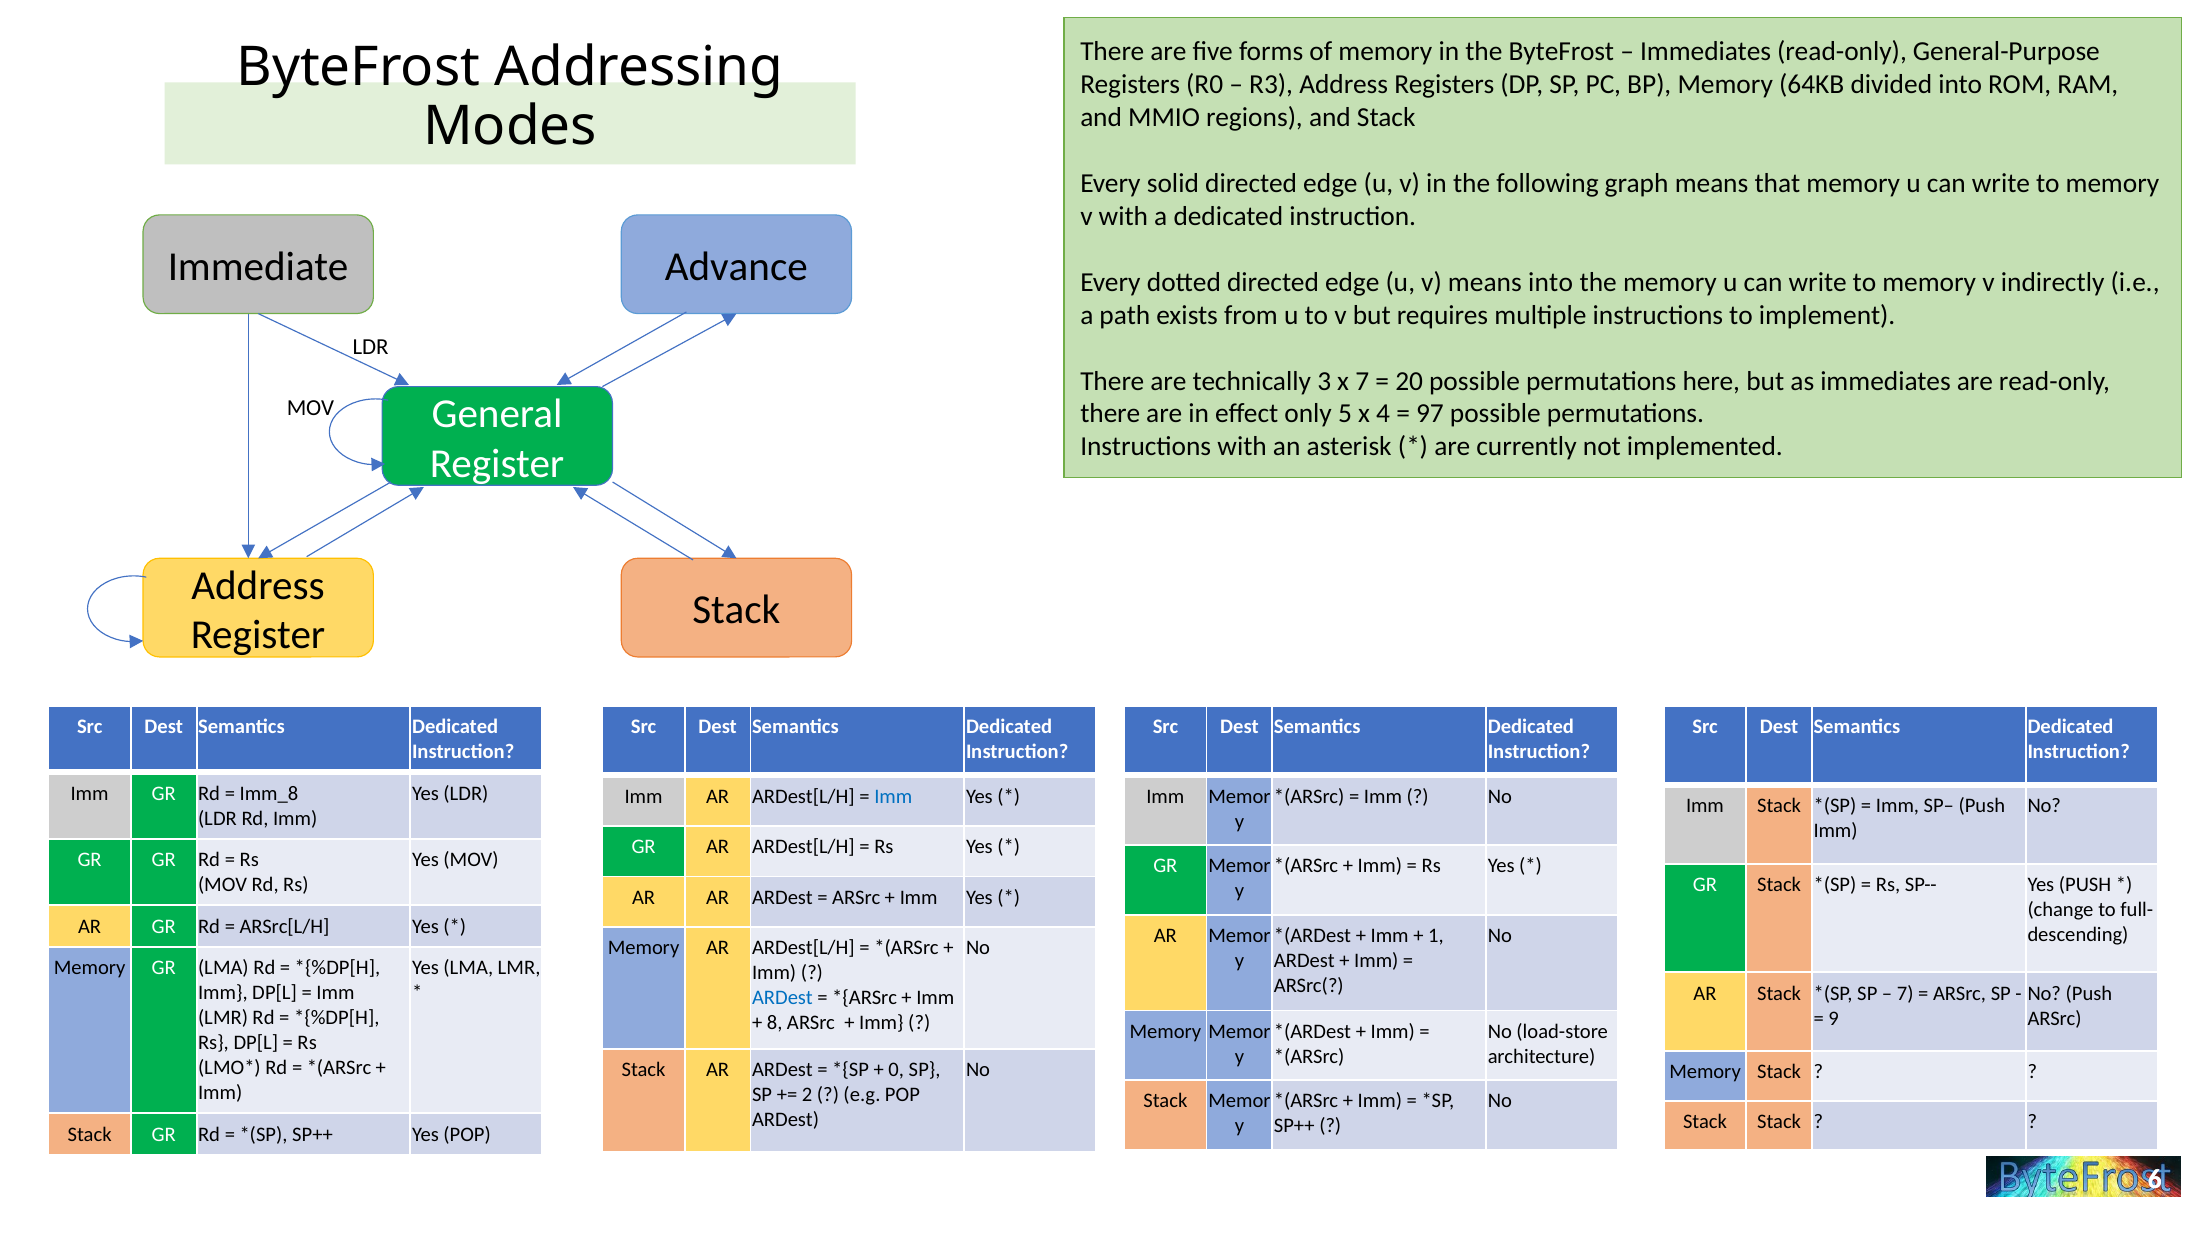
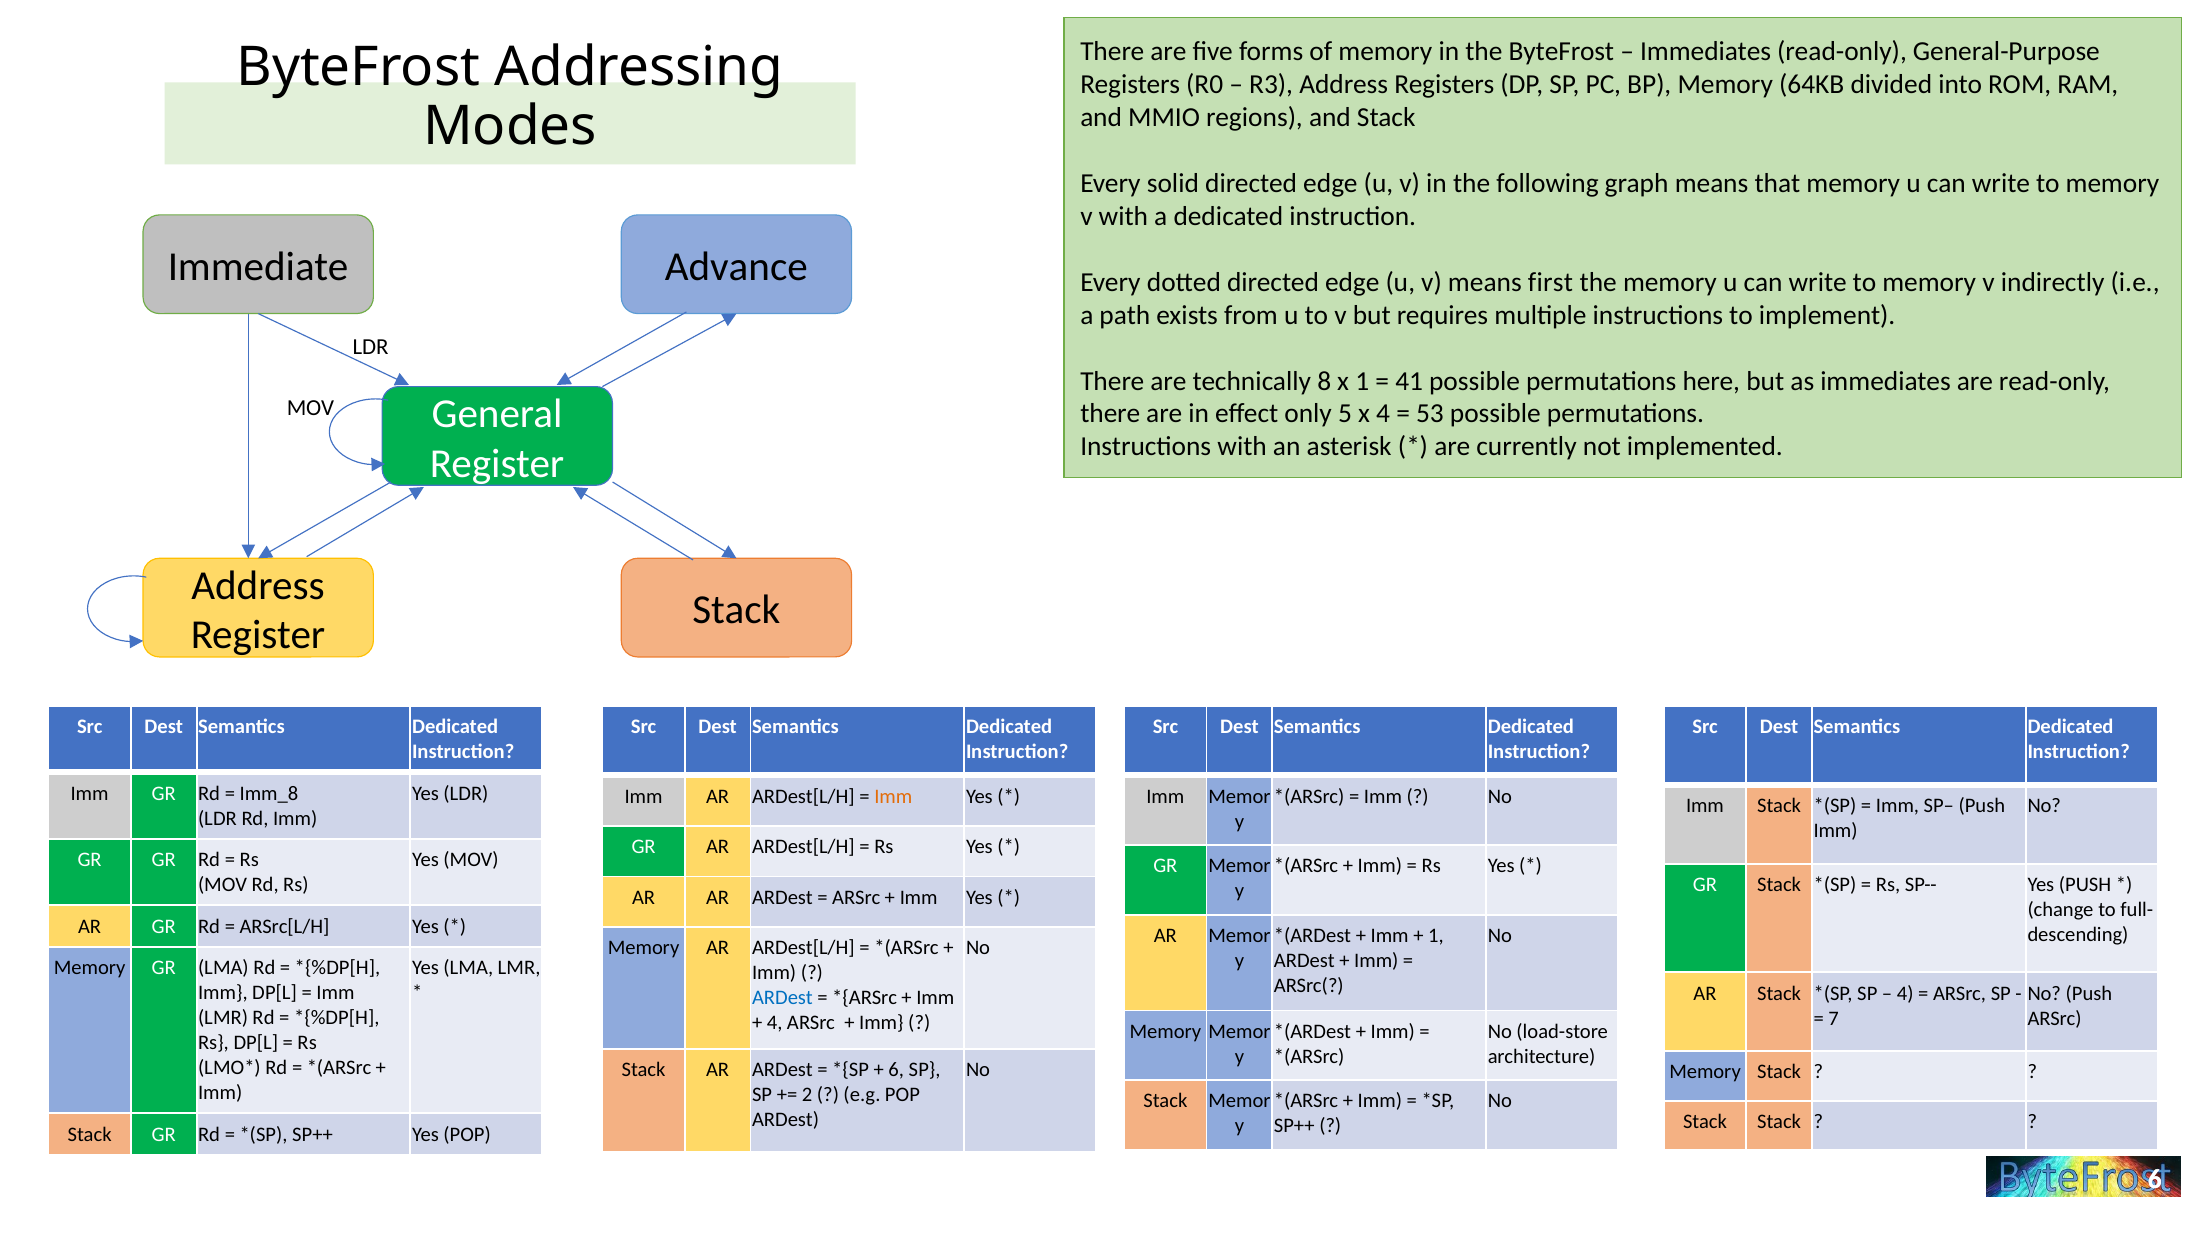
means into: into -> first (1551, 282)
3: 3 -> 8 (1324, 381)
x 7: 7 -> 1 (1362, 381)
20: 20 -> 41 (1409, 381)
97: 97 -> 53 (1430, 414)
Imm colour: blue -> orange (893, 796)
7: 7 -> 4 (1905, 993)
9: 9 -> 7 (1834, 1018)
8: 8 -> 4 (775, 1023)
0: 0 -> 6 (896, 1070)
